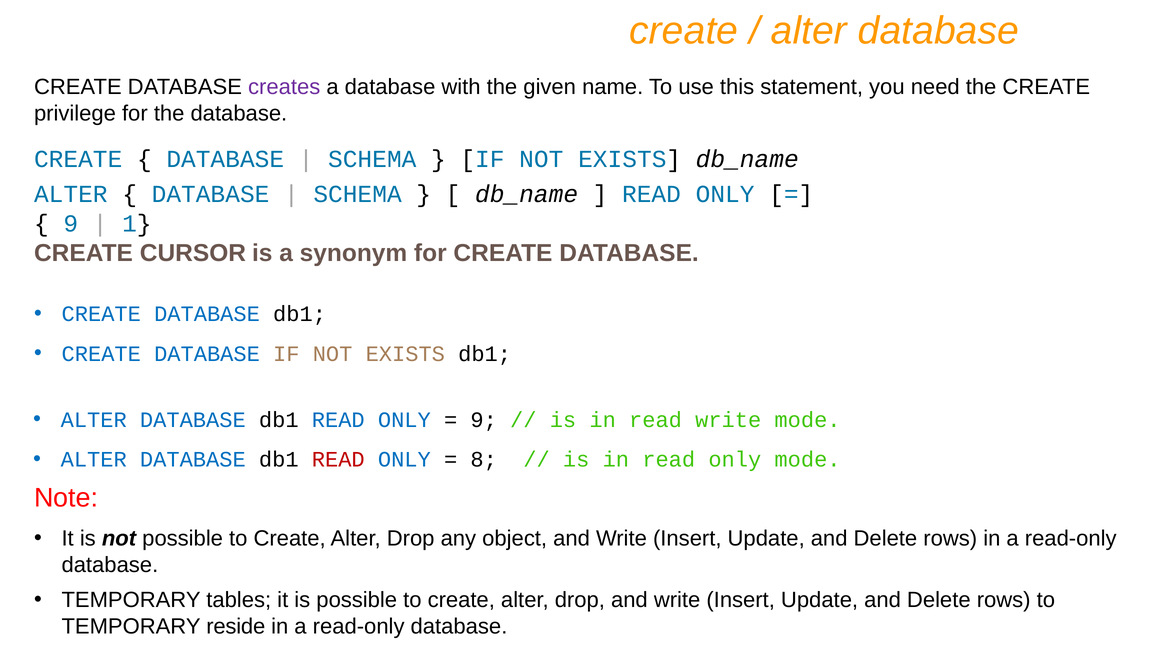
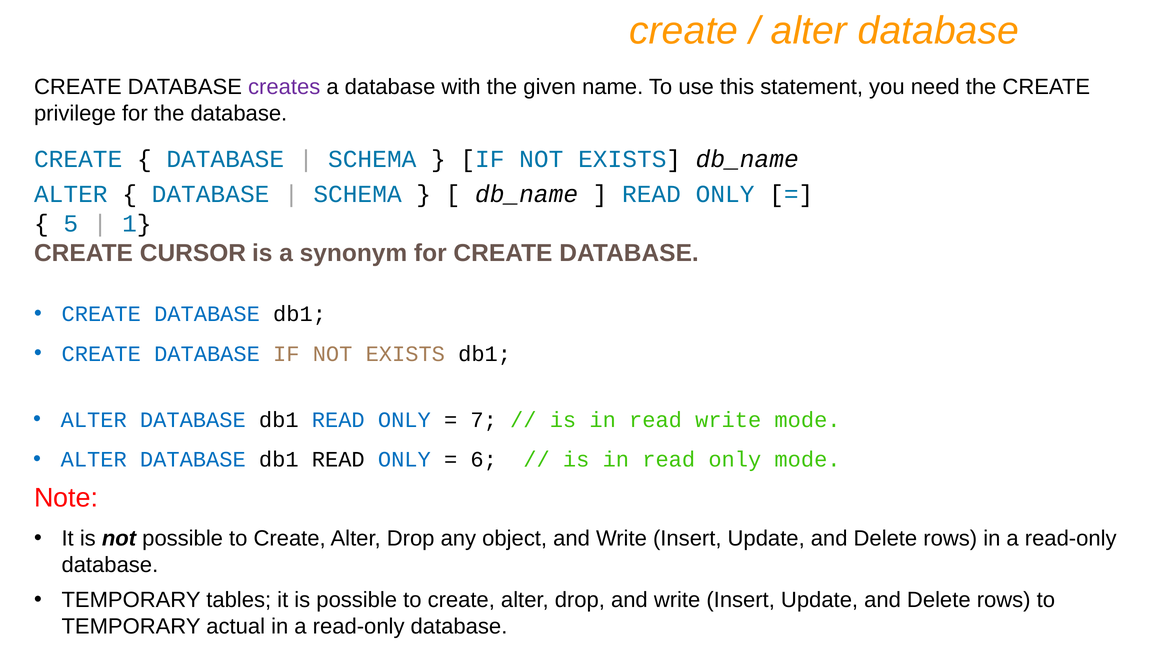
9: 9 -> 5 (71, 224)
9: 9 -> 7 (484, 420)
READ colour: red -> black (338, 459)
8: 8 -> 6 (484, 459)
reside: reside -> actual (236, 626)
